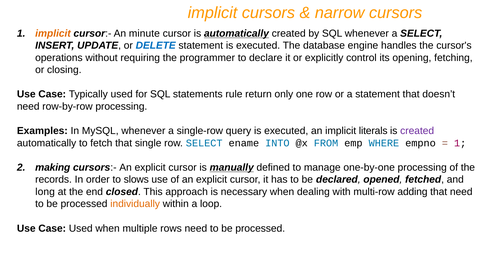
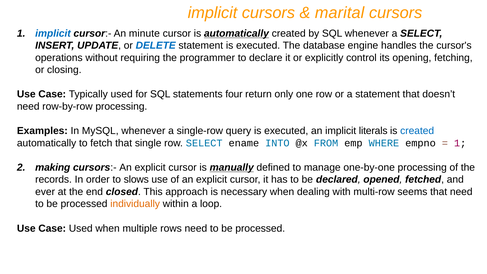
narrow: narrow -> marital (340, 13)
implicit colour: orange -> blue (53, 33)
rule: rule -> four (234, 94)
created colour: purple -> blue (417, 131)
long: long -> ever (45, 192)
adding: adding -> seems (412, 192)
